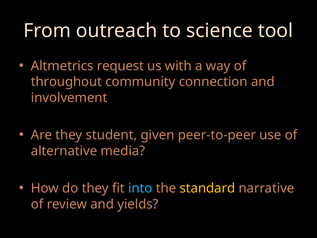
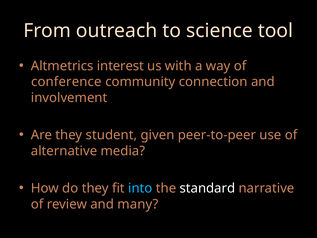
request: request -> interest (120, 66)
throughout: throughout -> conference (66, 82)
standard colour: yellow -> white (207, 188)
yields: yields -> many (138, 204)
